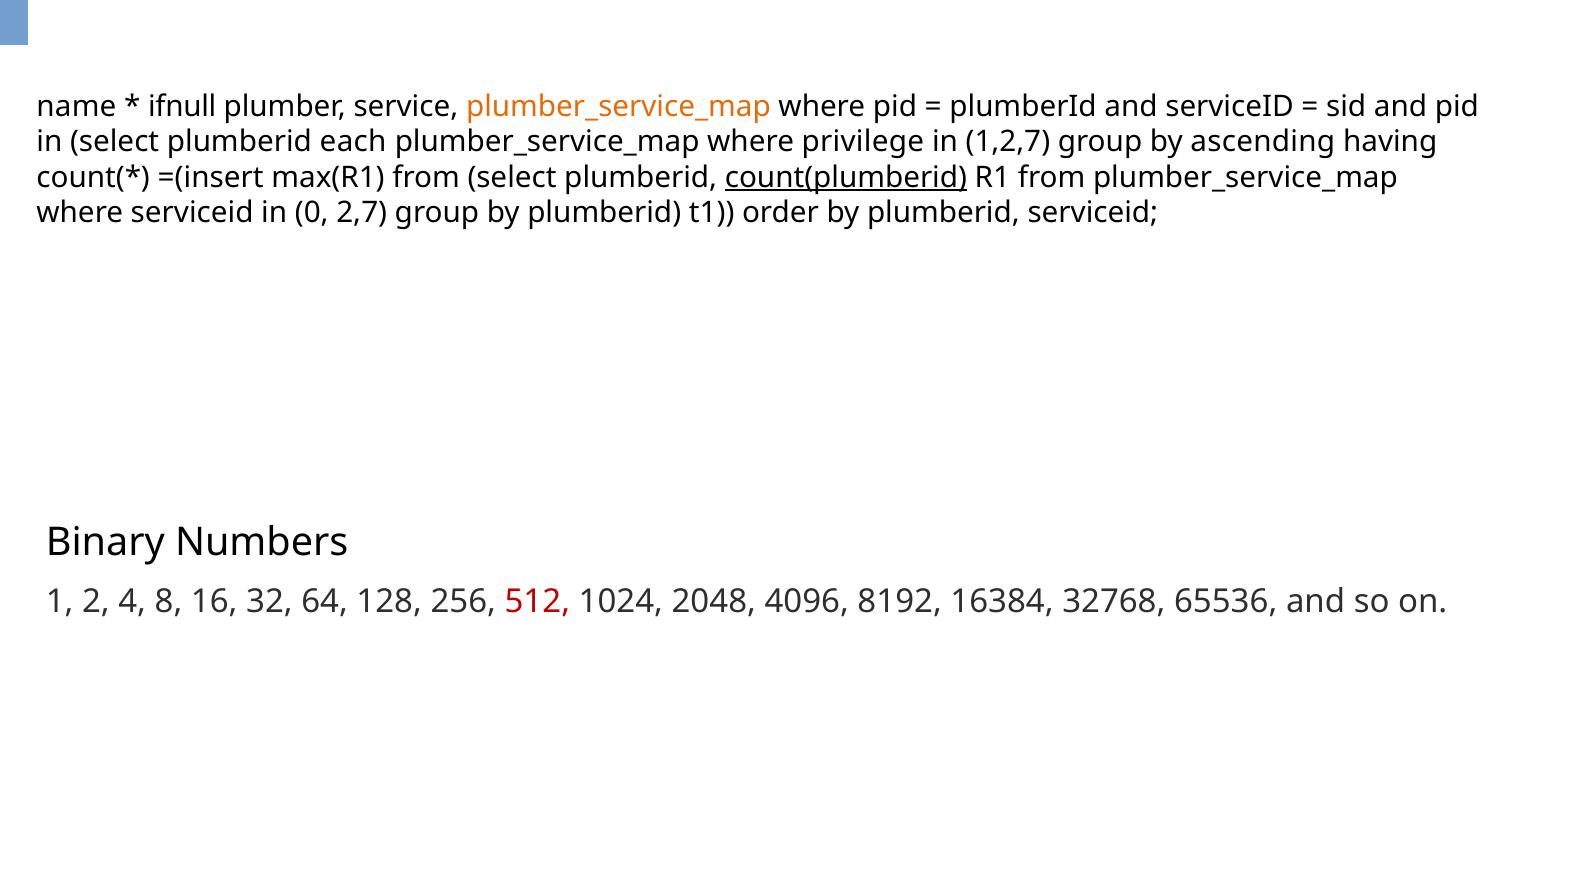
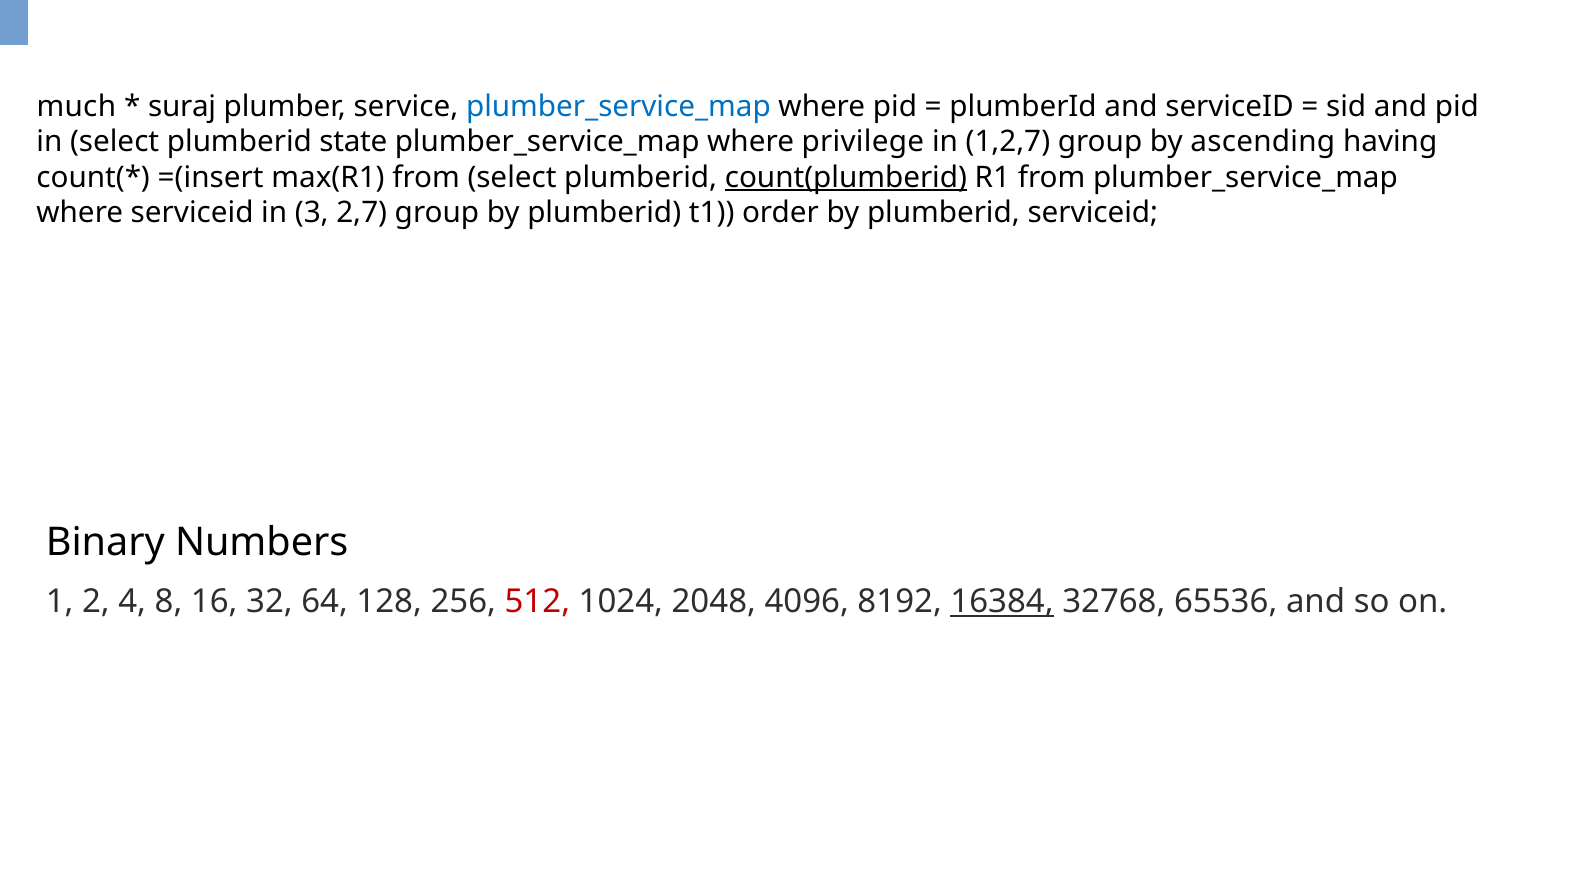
name: name -> much (76, 106)
ifnull: ifnull -> suraj (182, 106)
plumber_service_map colour: orange -> blue (618, 106)
each: each -> state (353, 142)
0: 0 -> 3 (312, 213)
16384 underline: none -> present (1002, 602)
